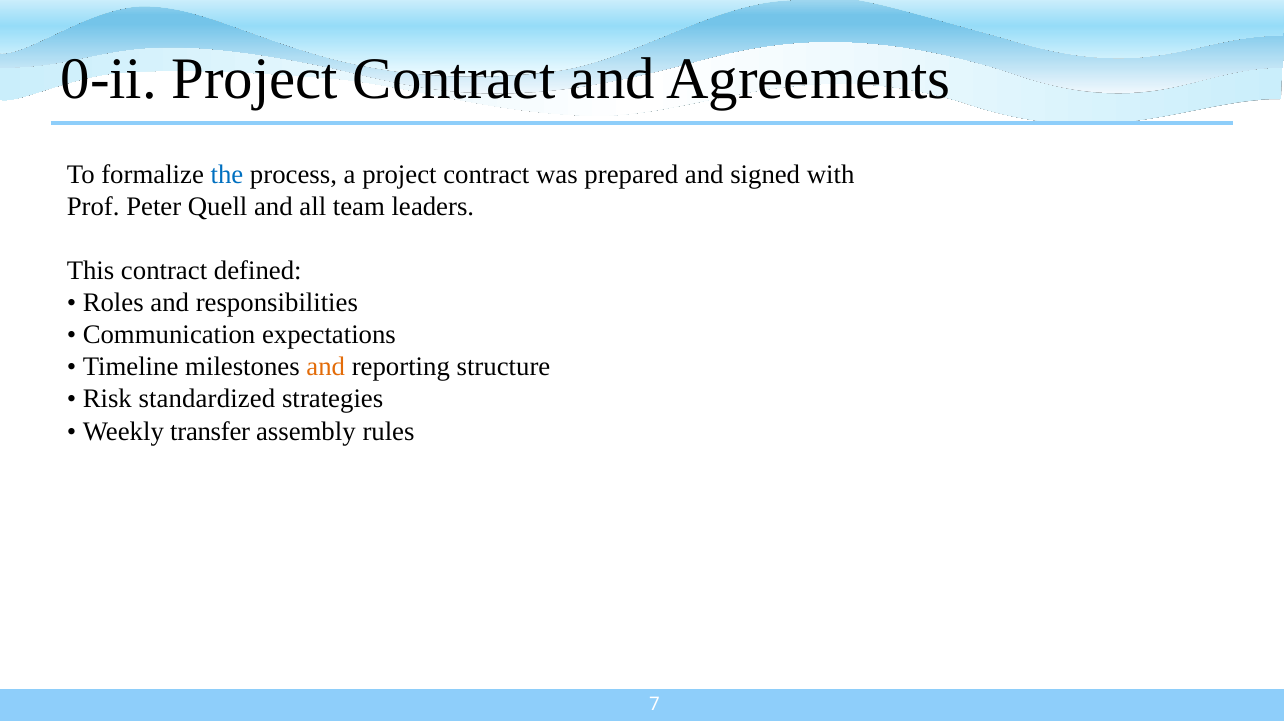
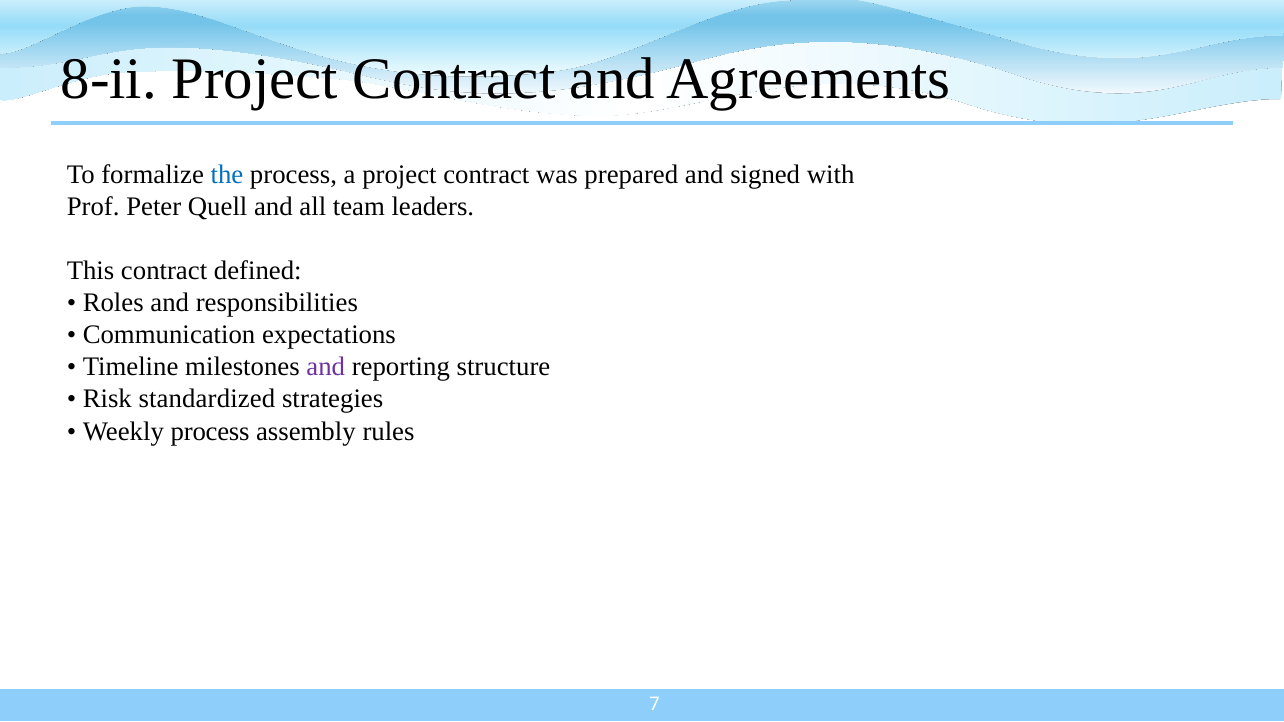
0-ii: 0-ii -> 8-ii (109, 79)
and colour: orange -> purple (326, 367)
Weekly transfer: transfer -> process (210, 431)
